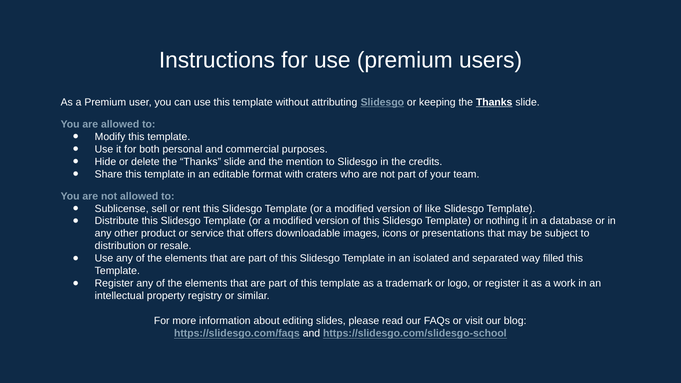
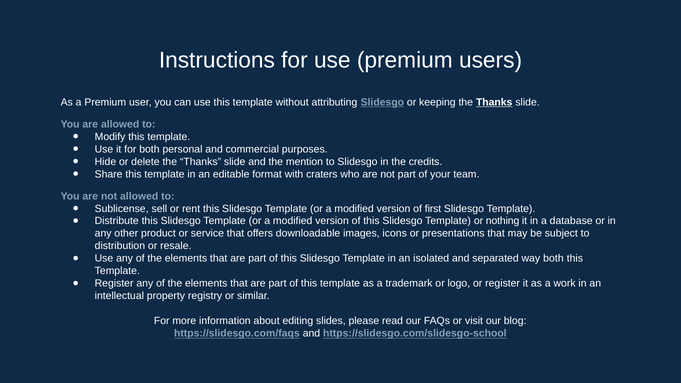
like: like -> first (433, 209)
way filled: filled -> both (553, 259)
